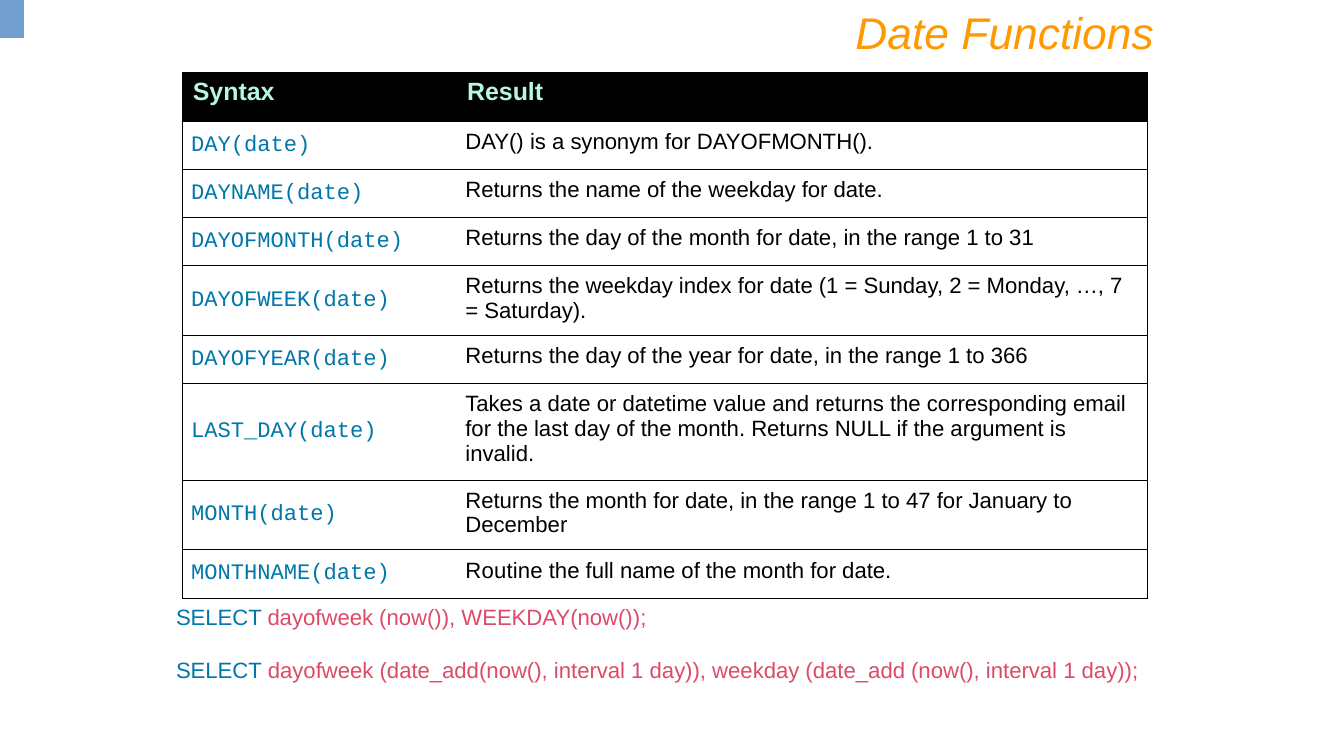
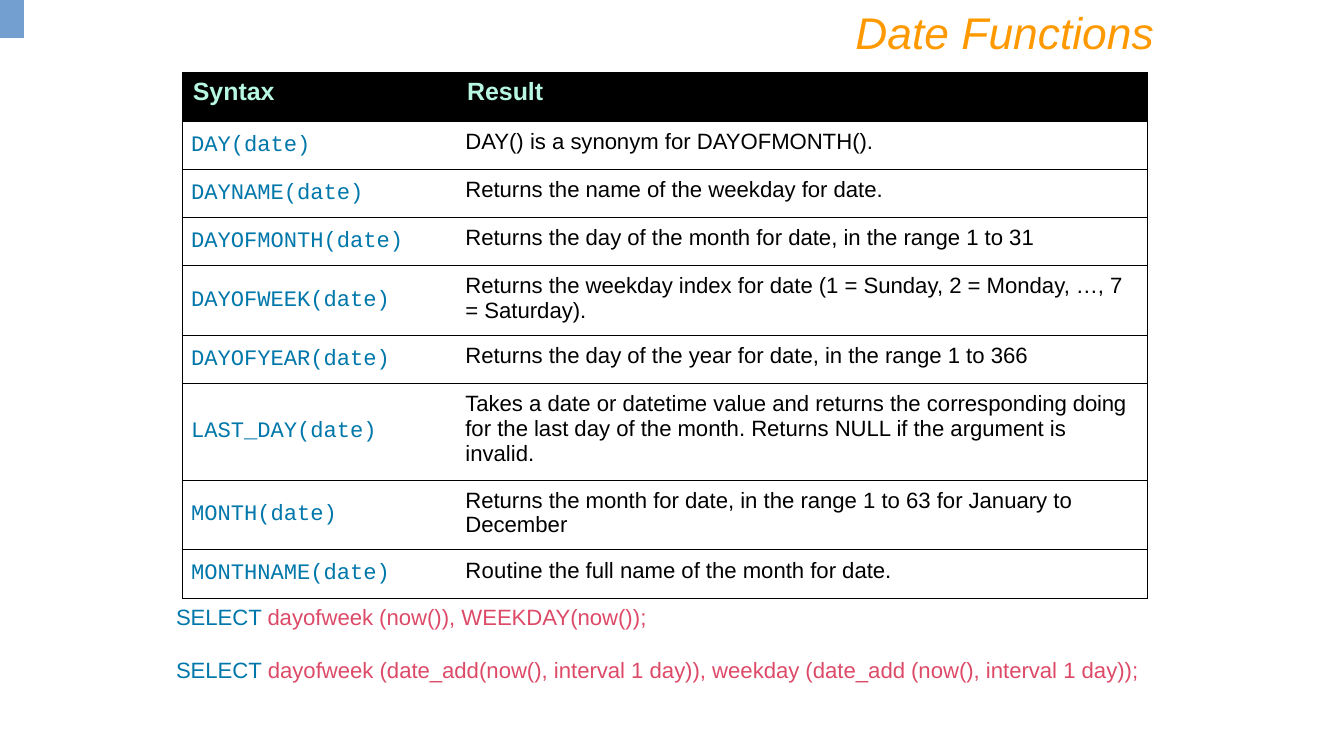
email: email -> doing (1100, 405)
47: 47 -> 63 (918, 501)
